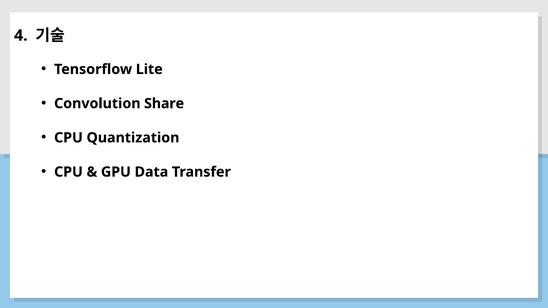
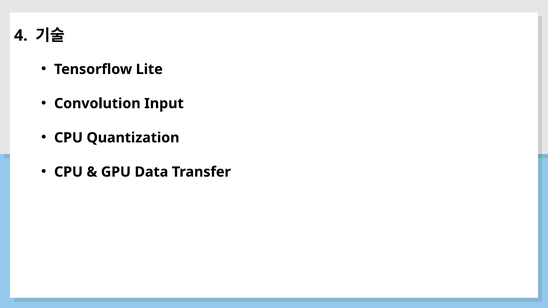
Share: Share -> Input (164, 104)
